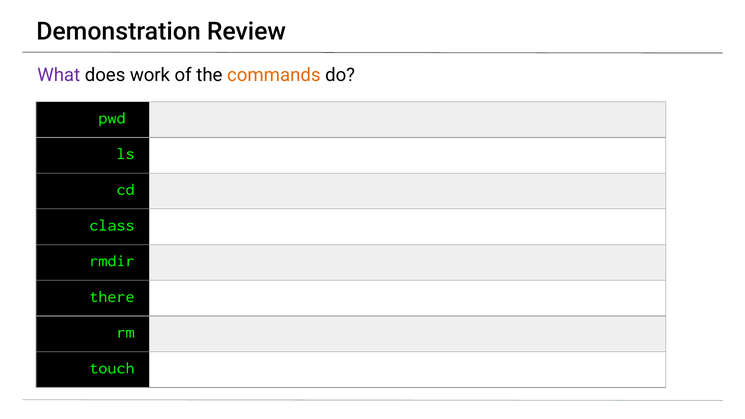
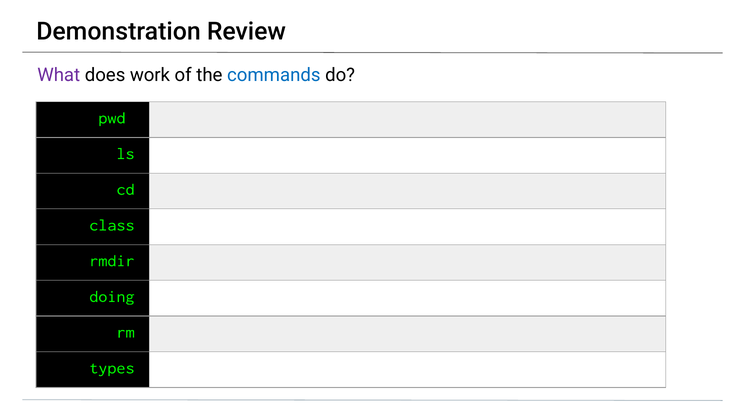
commands colour: orange -> blue (274, 75)
there: there -> doing (112, 297)
touch: touch -> types (112, 368)
